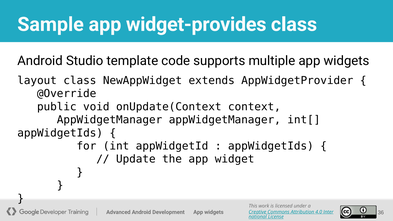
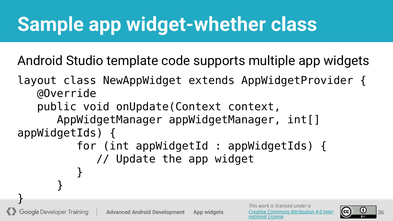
widget-provides: widget-provides -> widget-whether (196, 24)
